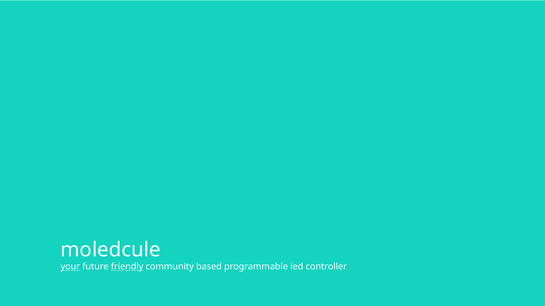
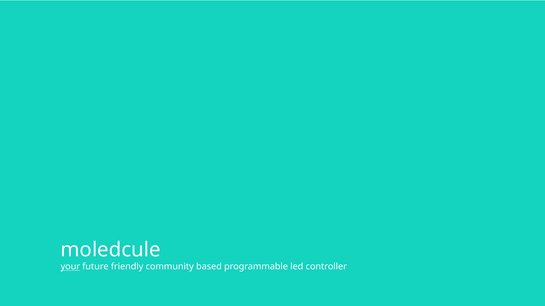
friendly underline: present -> none (127, 267)
